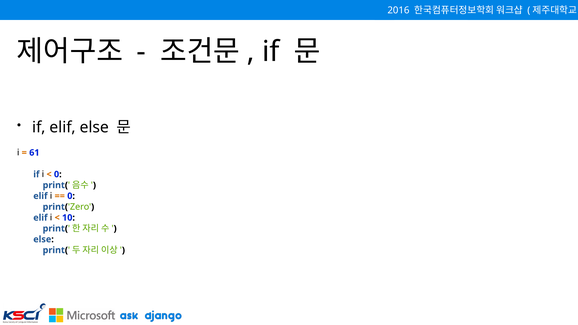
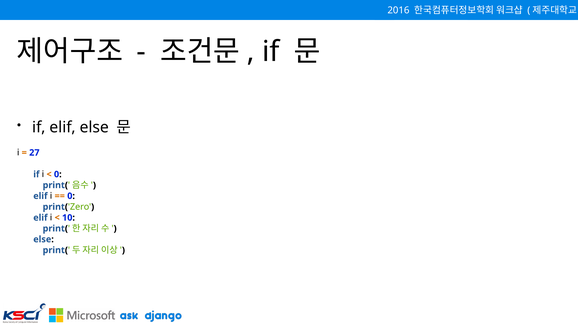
61: 61 -> 27 (34, 153)
